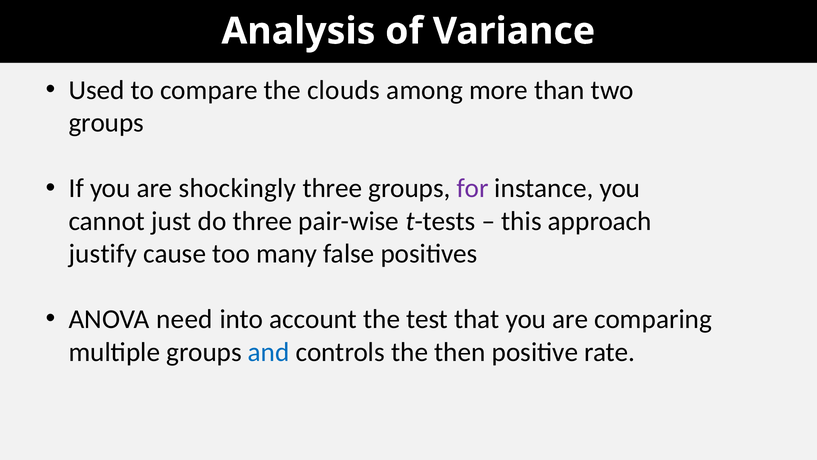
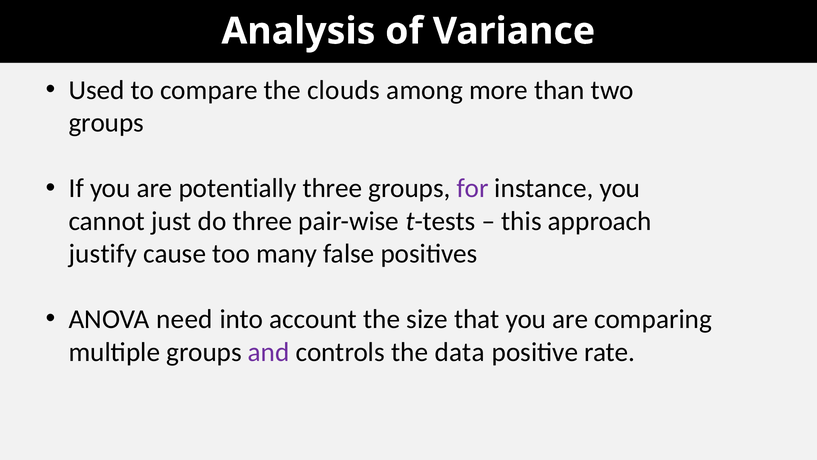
shockingly: shockingly -> potentially (238, 188)
test: test -> size (427, 319)
and colour: blue -> purple (269, 352)
then: then -> data (460, 352)
